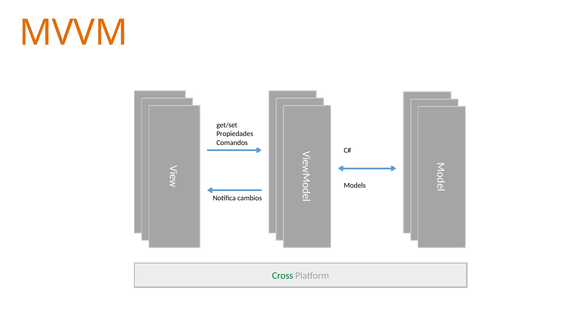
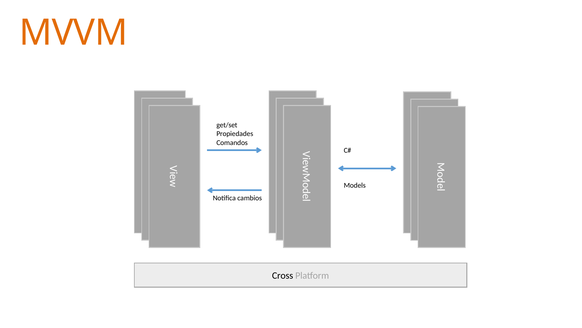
Cross colour: green -> black (283, 275)
